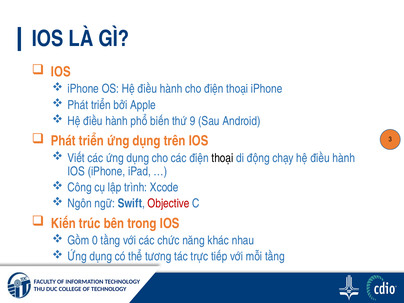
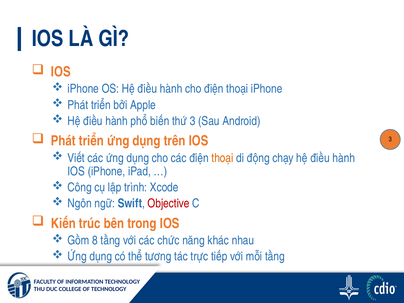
thứ 9: 9 -> 3 (193, 121)
thoại colour: black -> orange (223, 158)
0: 0 -> 8 (95, 240)
